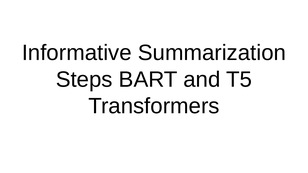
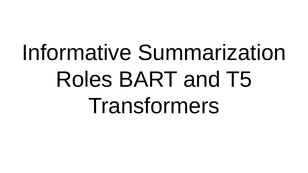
Steps: Steps -> Roles (84, 80)
